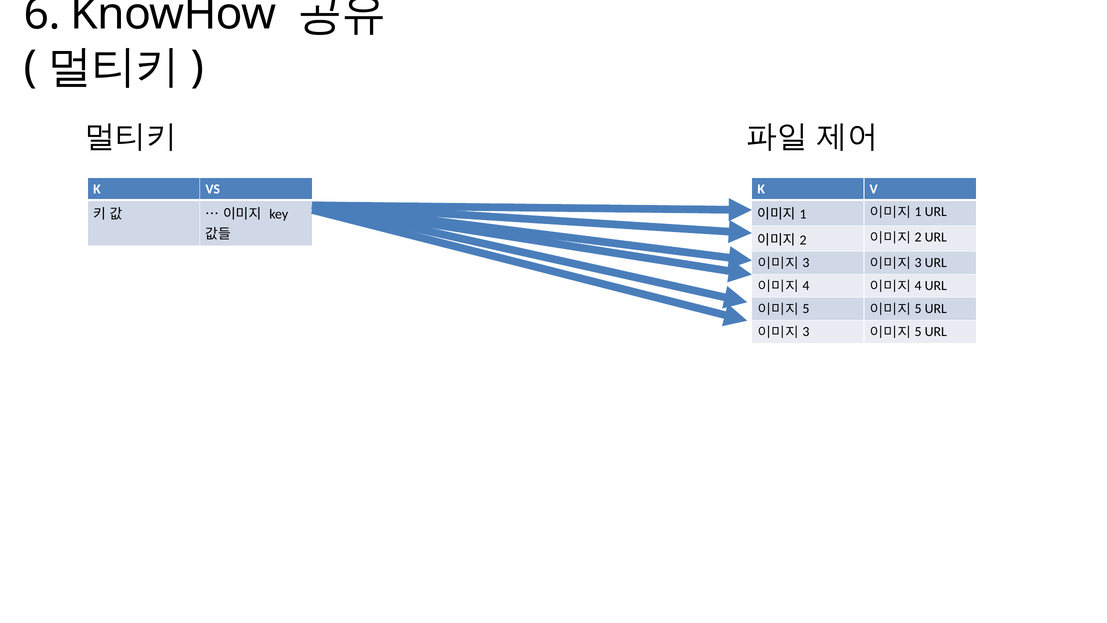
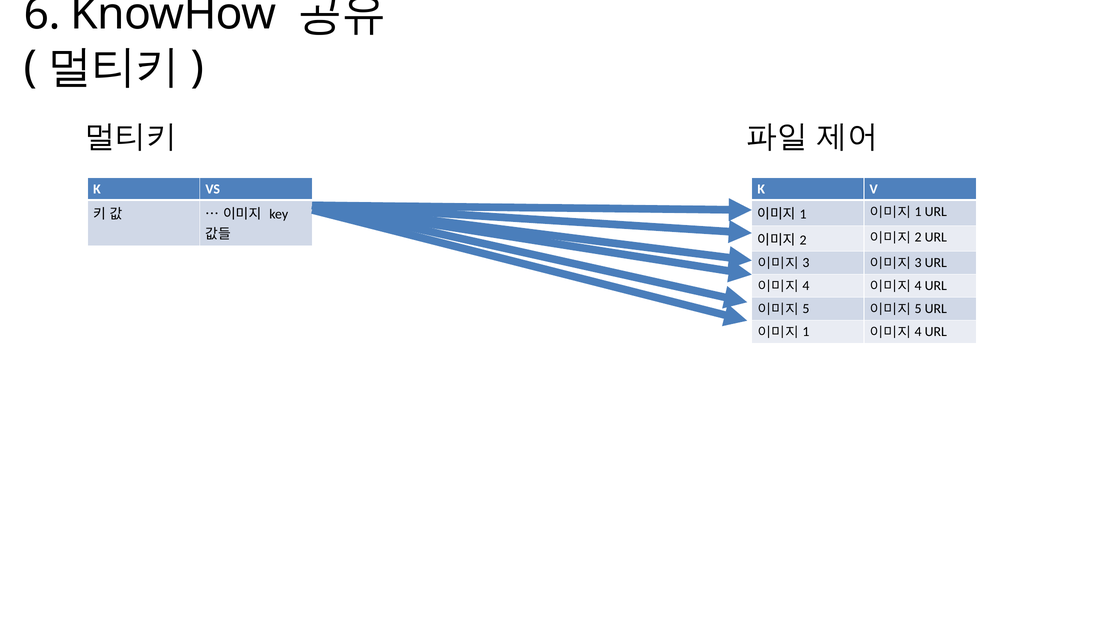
3: 3 -> 1 (806, 332)
5: 5 -> 4 (918, 332)
